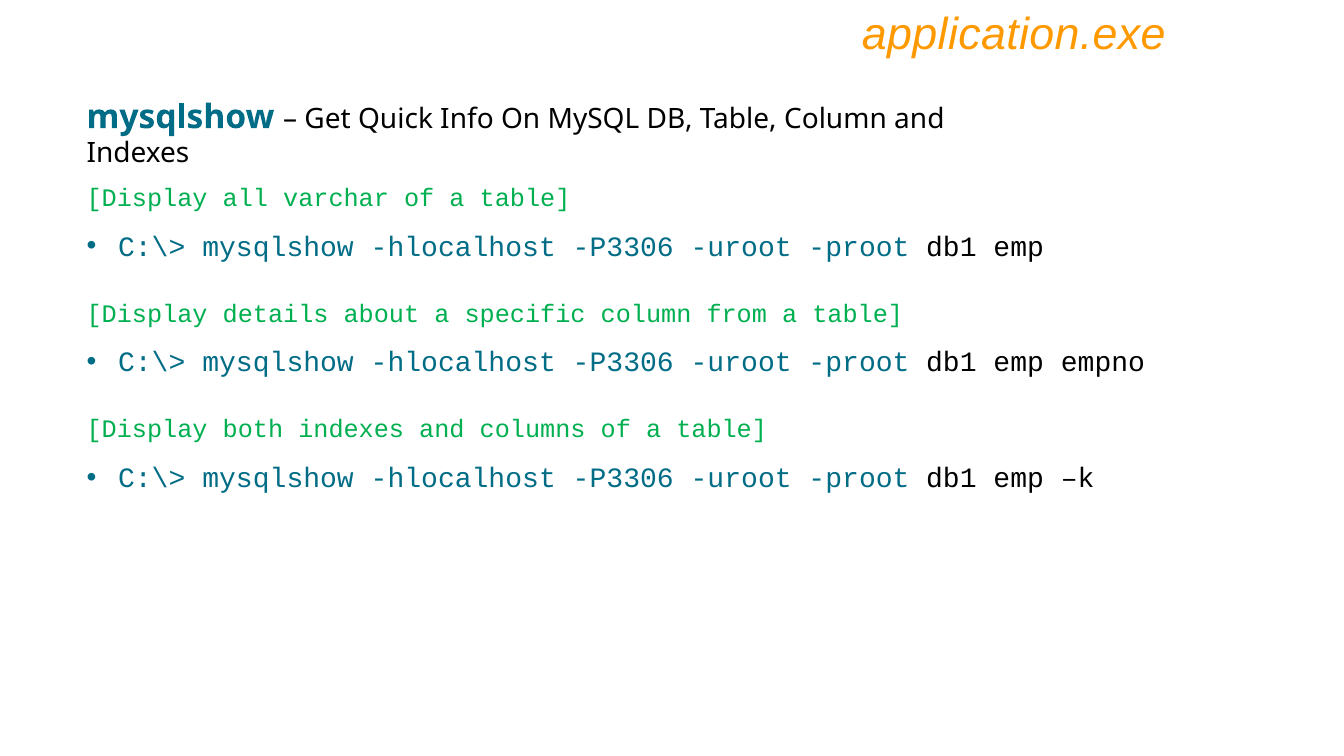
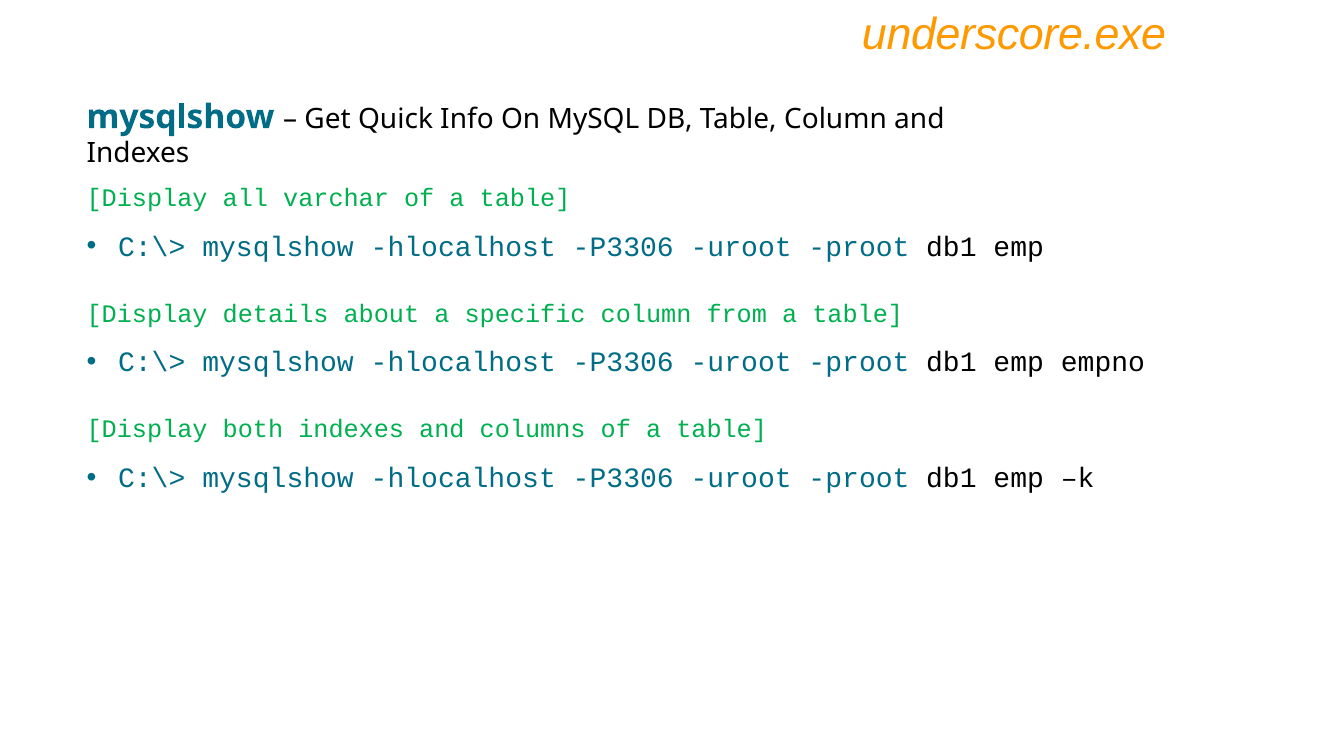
application.exe: application.exe -> underscore.exe (1014, 35)
